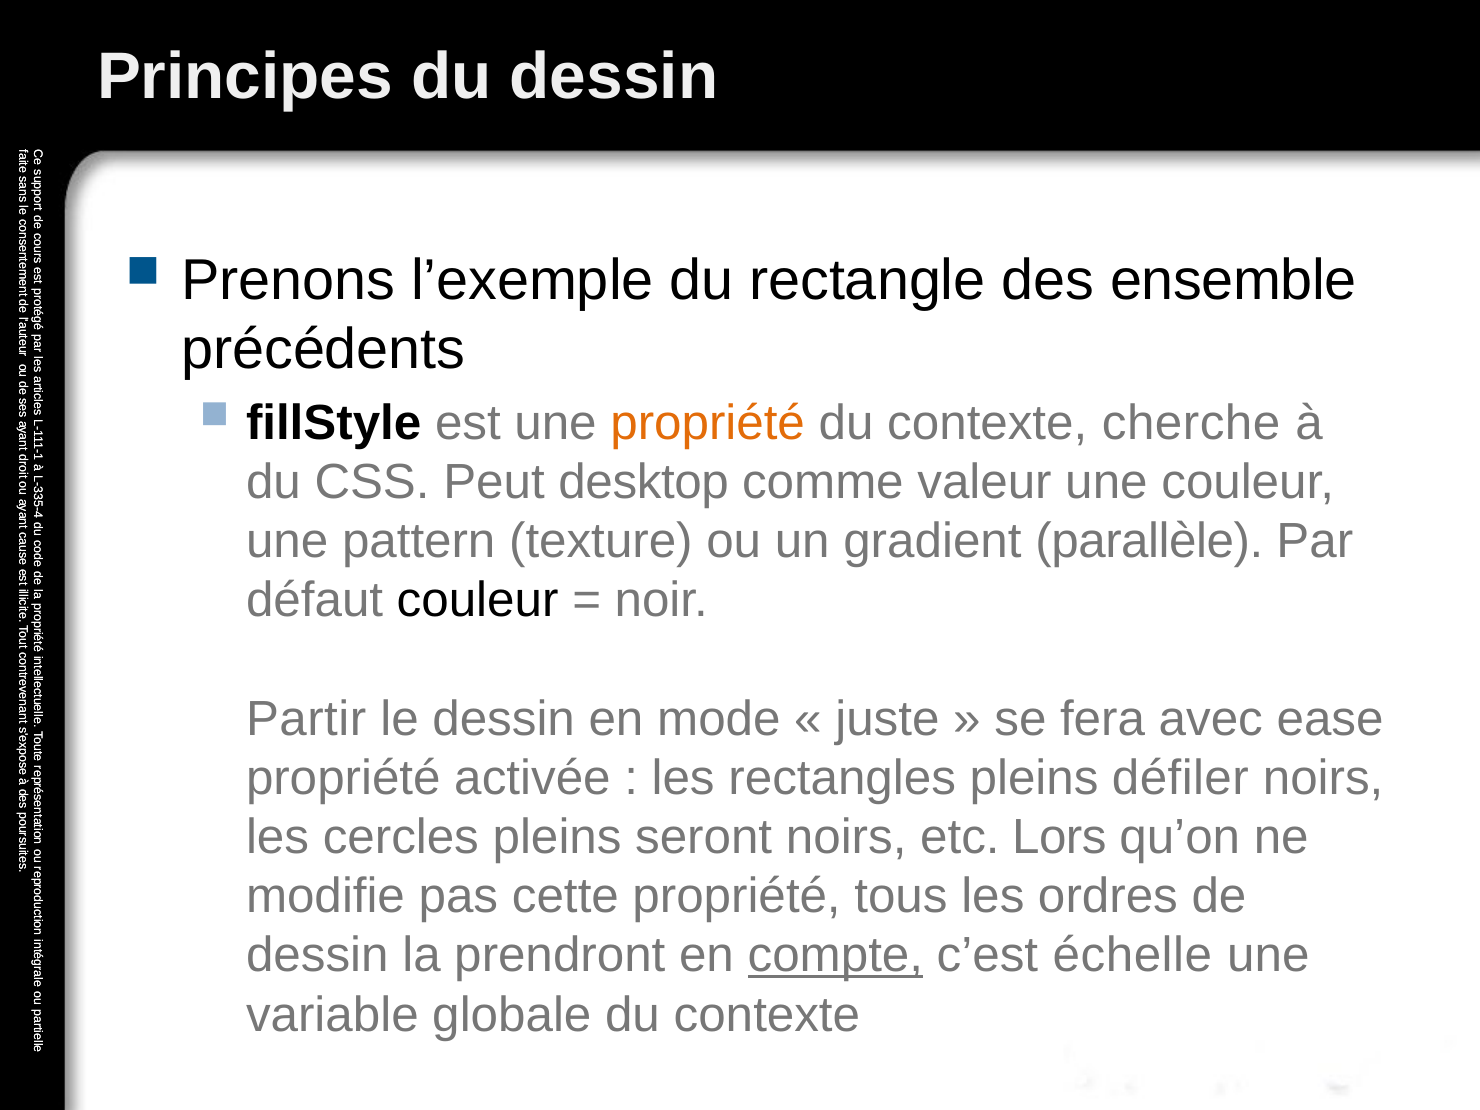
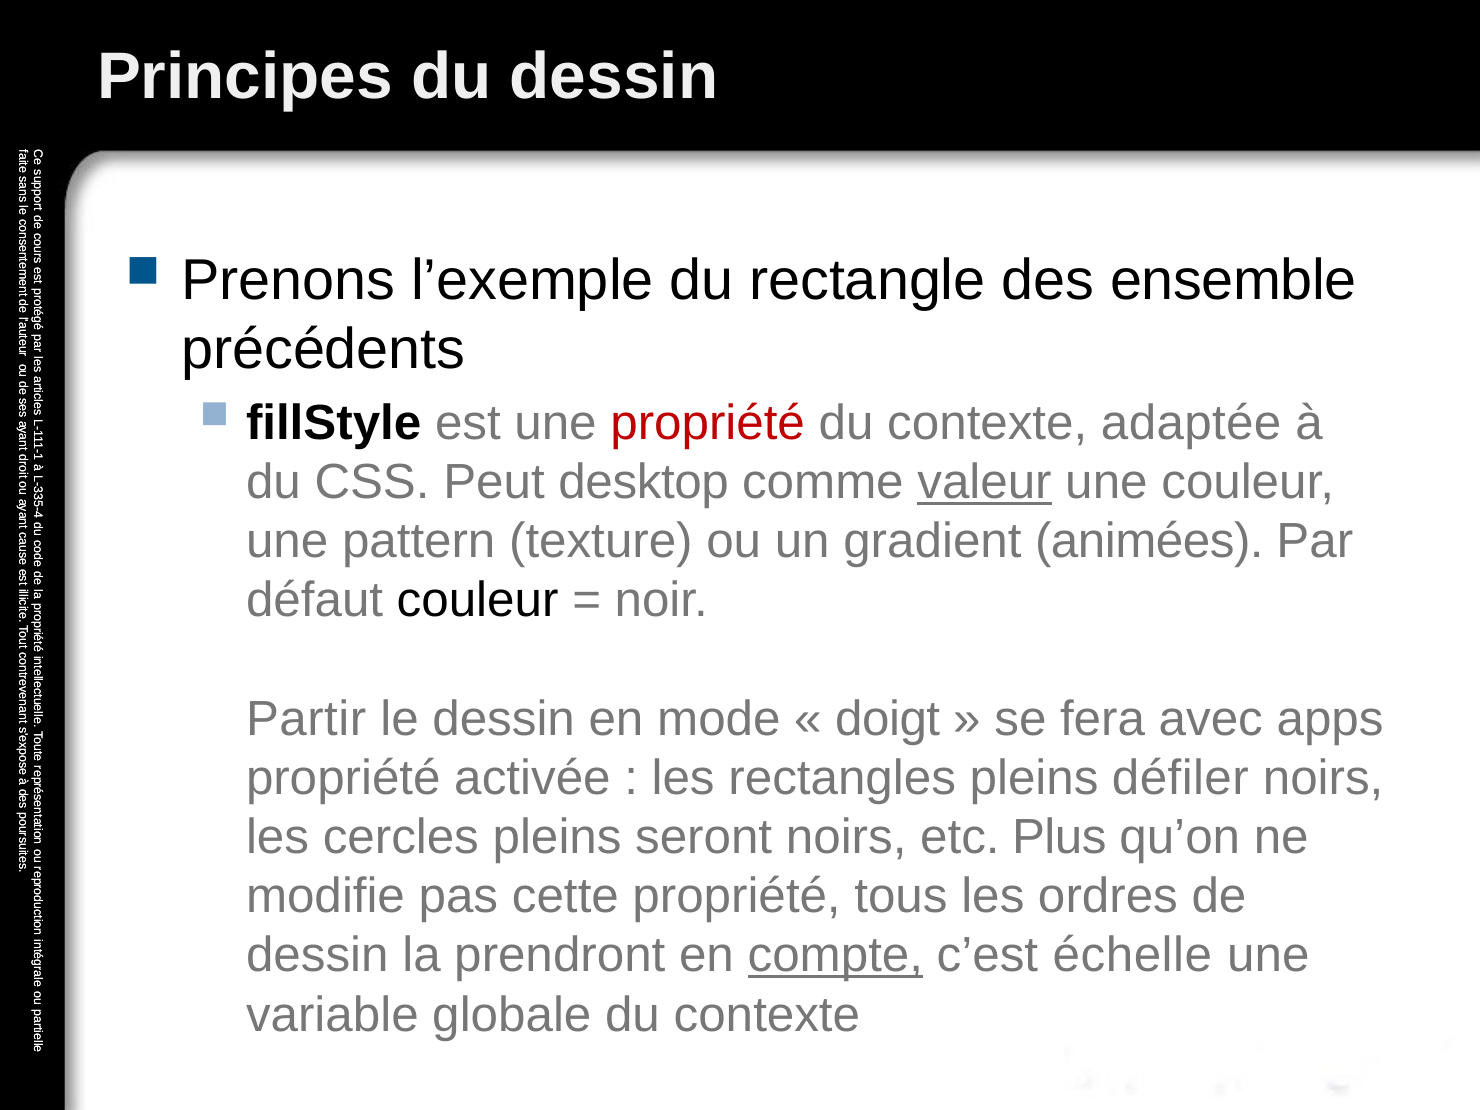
propriété colour: orange -> red (708, 423)
cherche: cherche -> adaptée (1191, 423)
valeur underline: none -> present (984, 482)
parallèle: parallèle -> animées (1149, 541)
juste: juste -> doigt (888, 719)
ease: ease -> apps (1330, 719)
Lors: Lors -> Plus (1059, 837)
